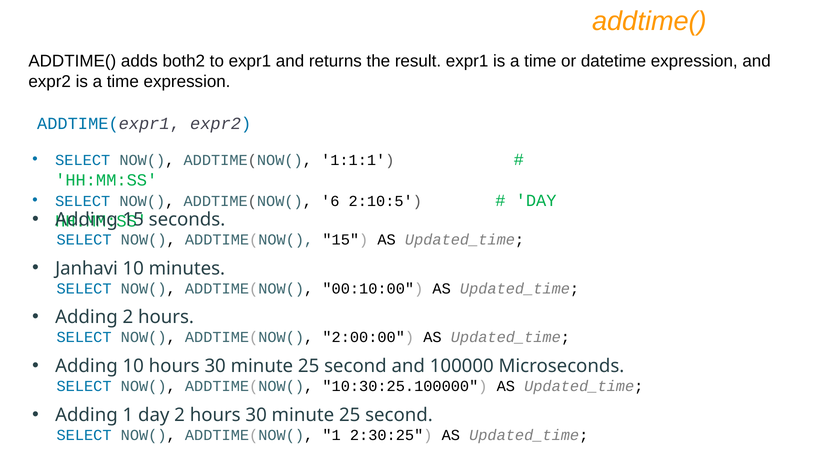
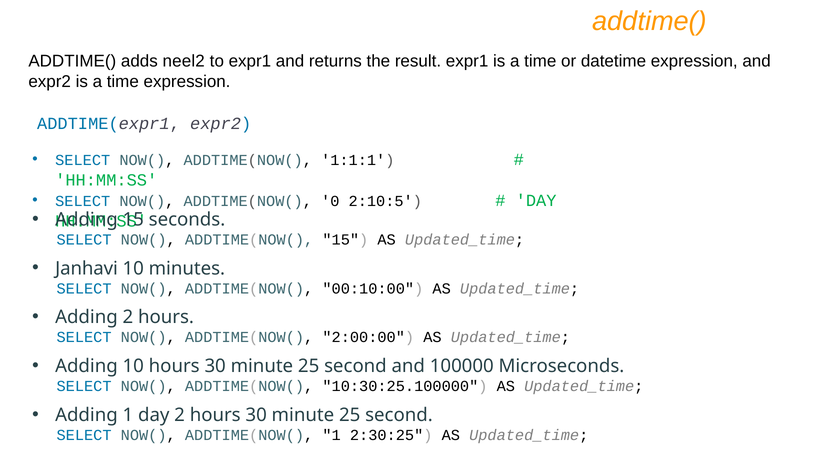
both2: both2 -> neel2 (184, 61)
6: 6 -> 0 (330, 201)
